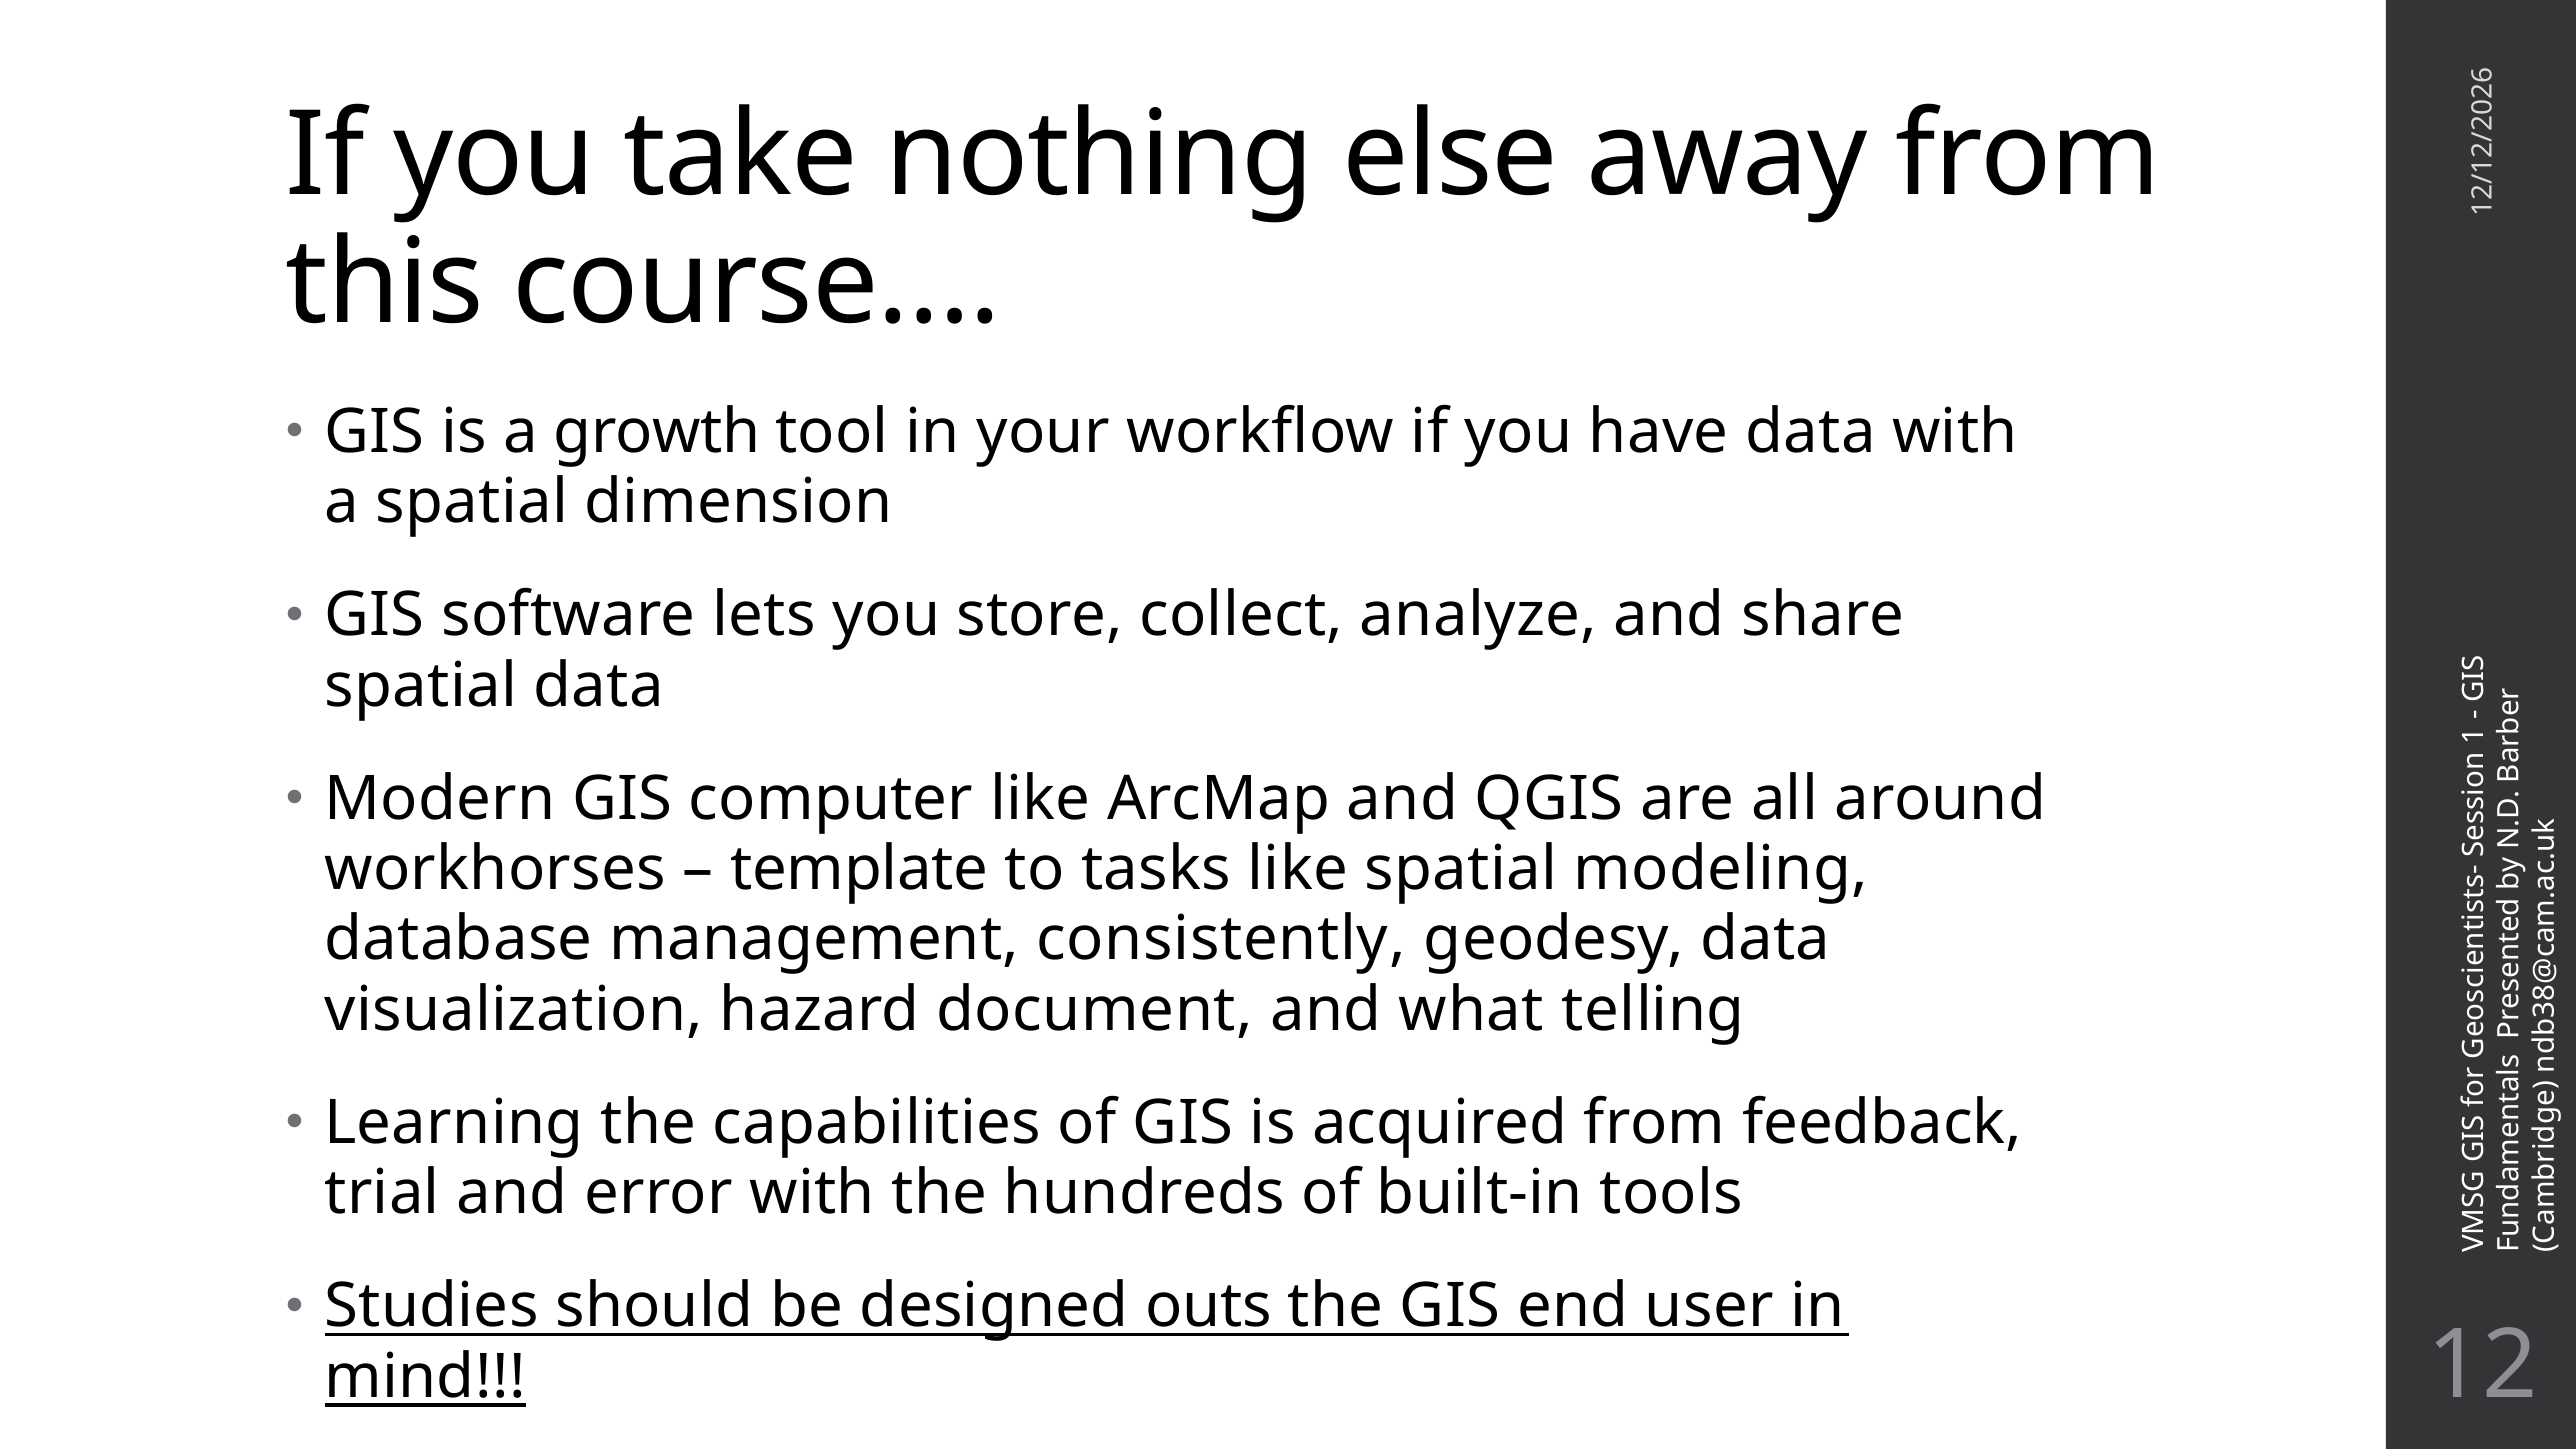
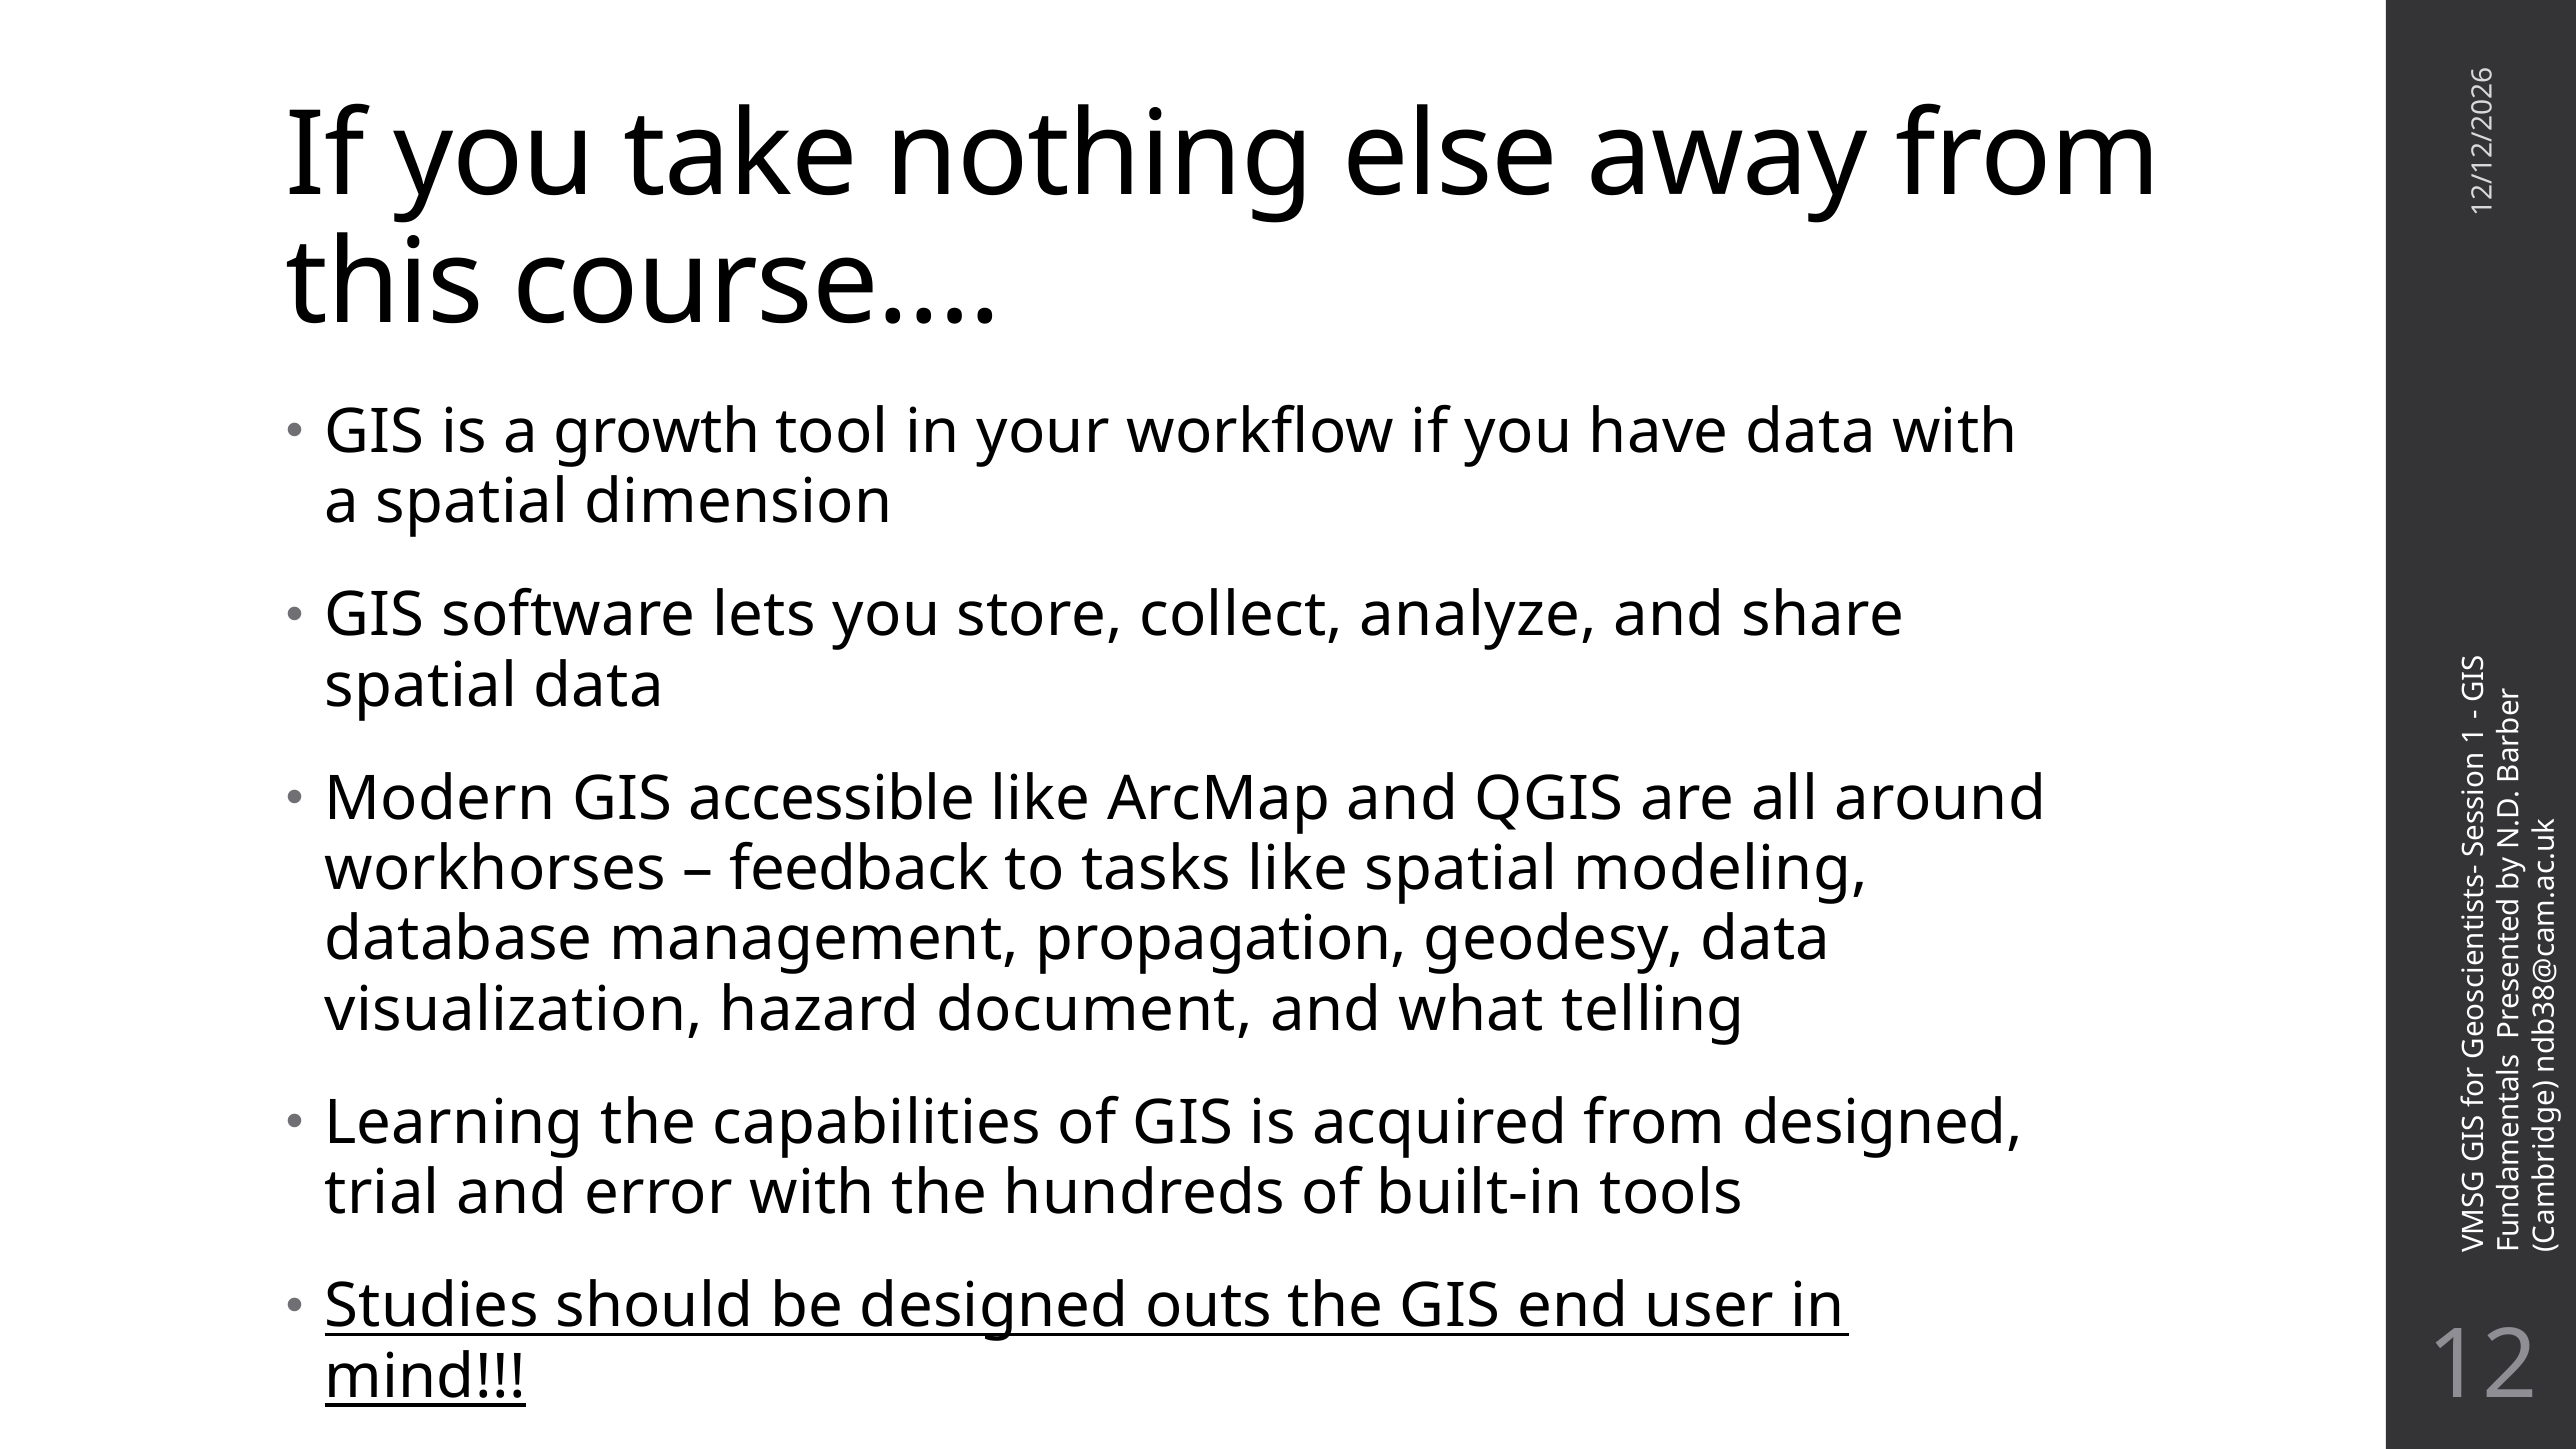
computer: computer -> accessible (831, 799)
template: template -> feedback (859, 869)
consistently: consistently -> propagation (1222, 940)
from feedback: feedback -> designed (1882, 1123)
